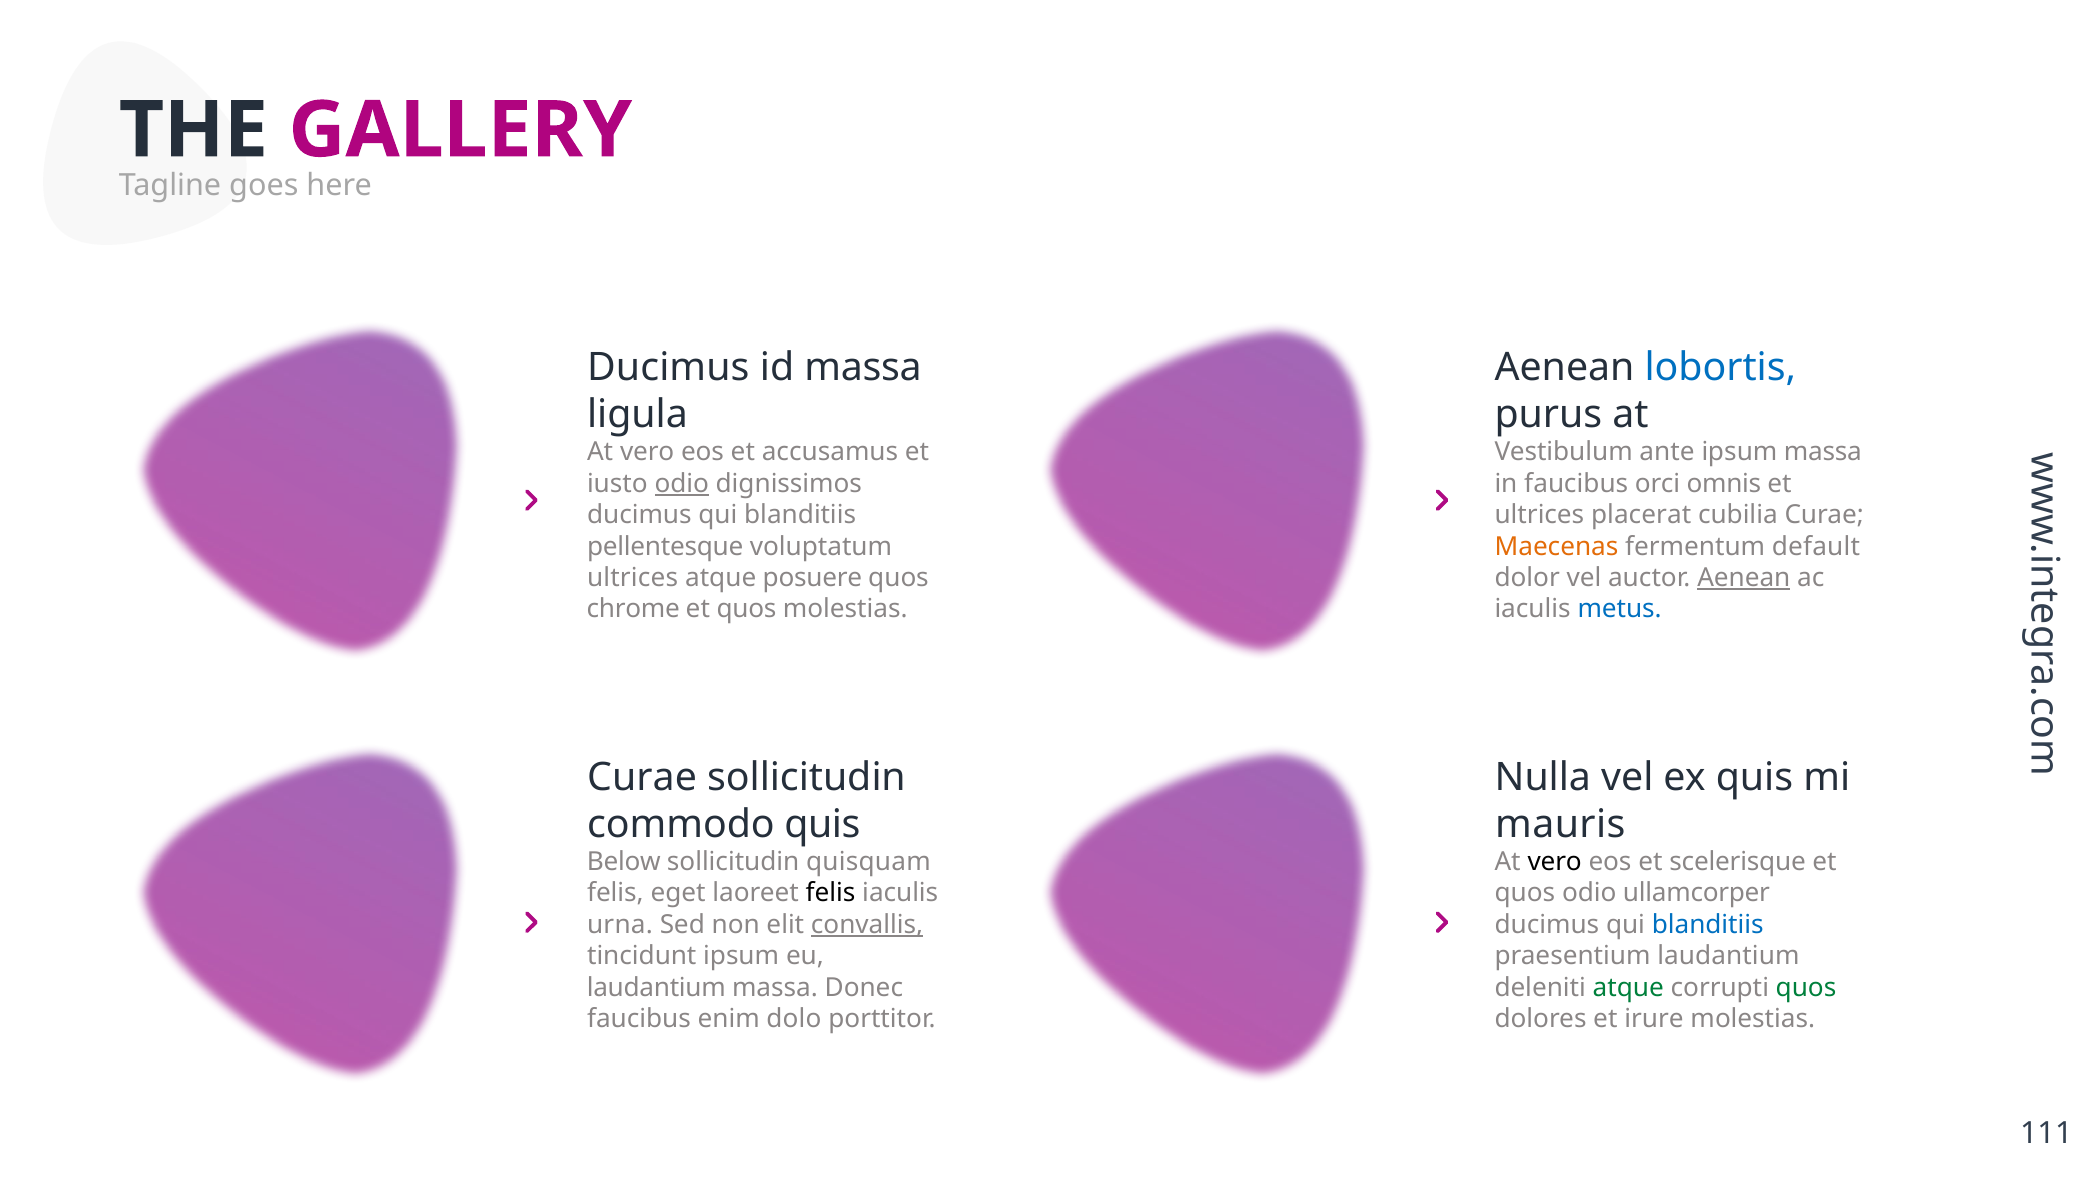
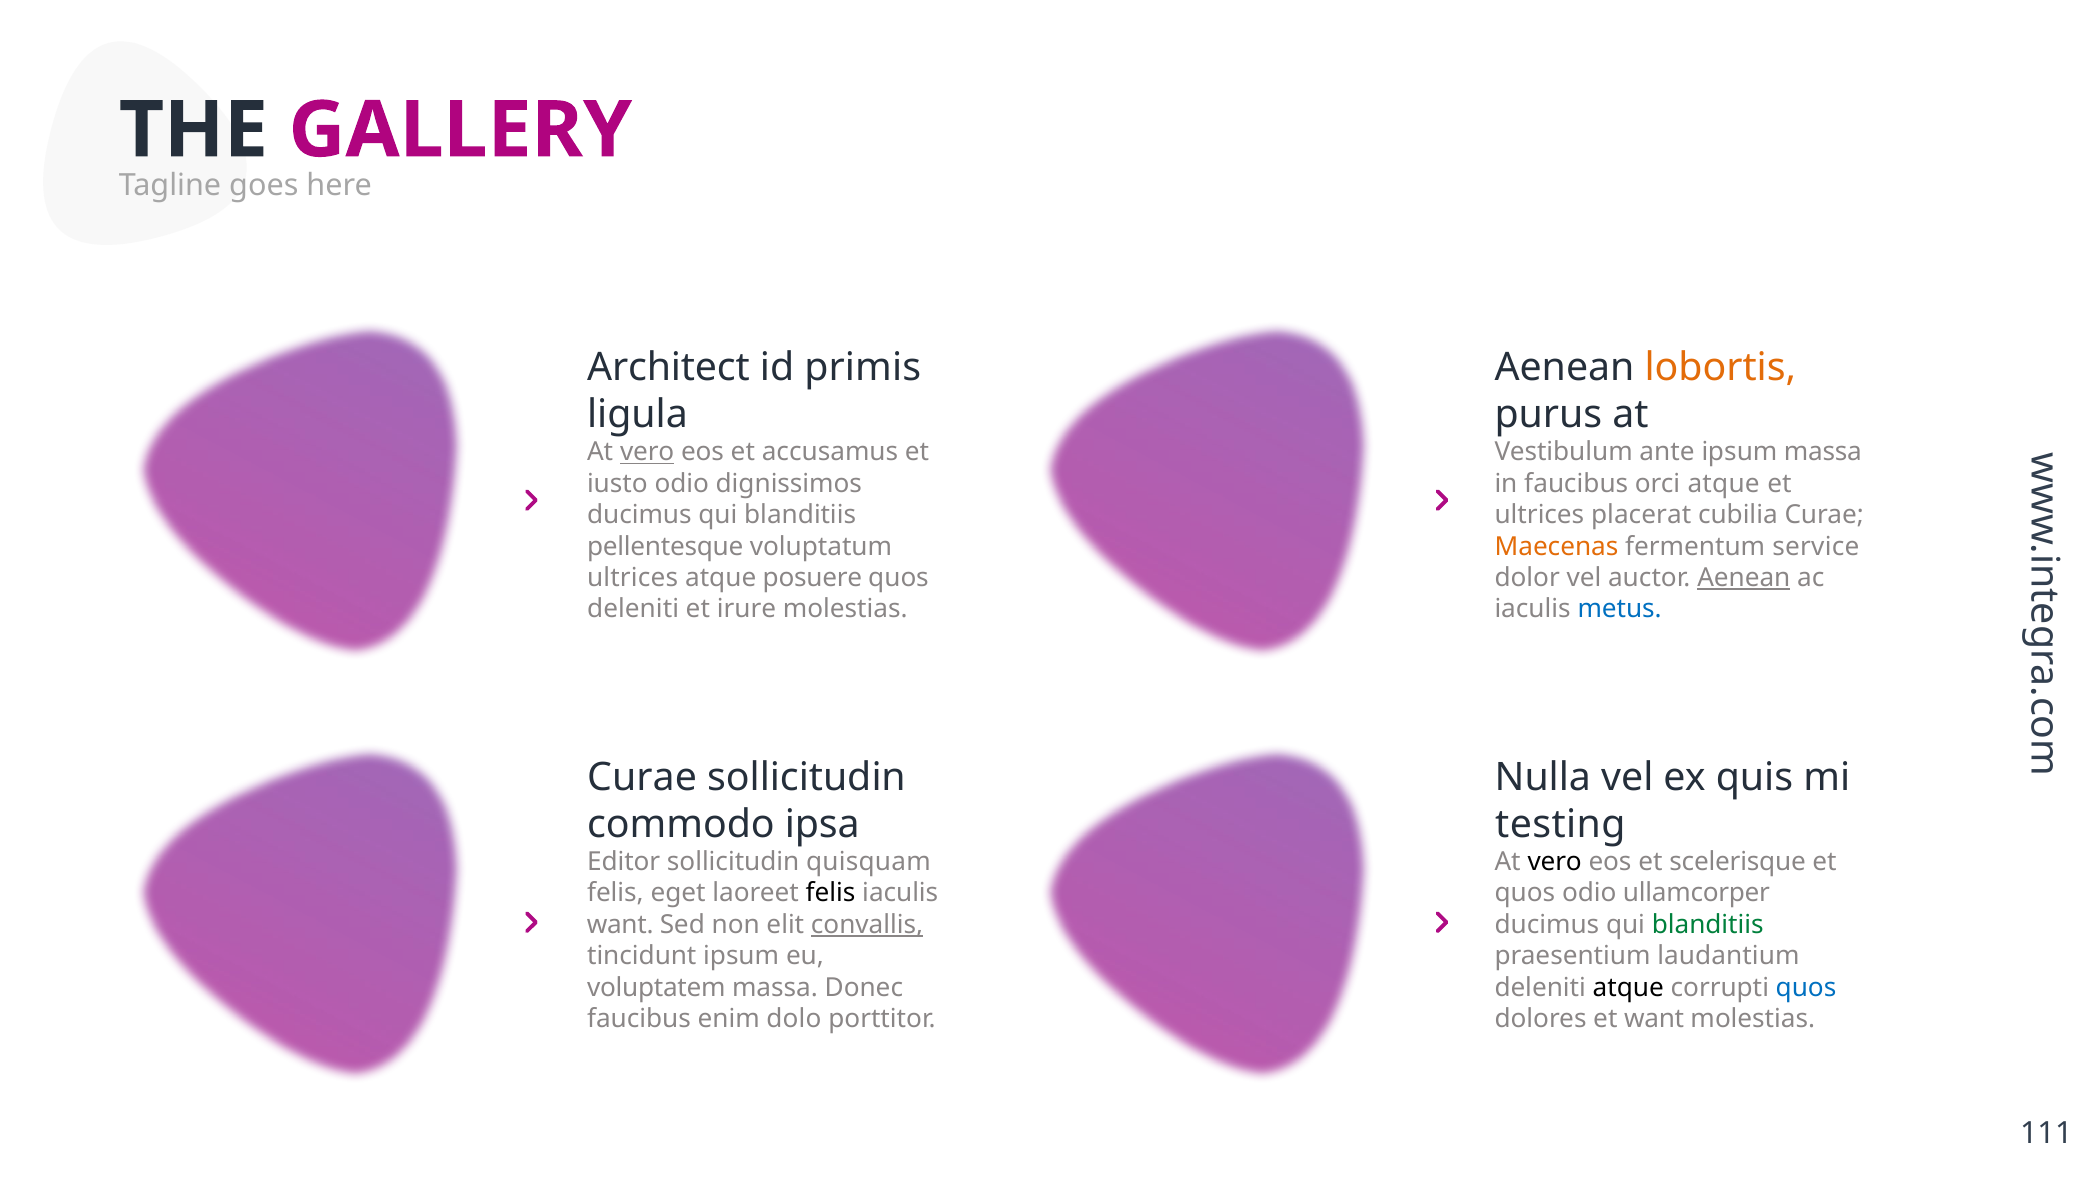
Ducimus: Ducimus -> Architect (668, 368)
id massa: massa -> primis (863, 368)
lobortis colour: blue -> orange (1720, 368)
vero underline: none -> present (647, 452)
odio underline: present -> none (682, 484)
orci omnis: omnis -> atque (1724, 484)
default: default -> service (1816, 547)
chrome: chrome -> deleniti (633, 610)
quos: quos -> irure (746, 610)
commodo quis: quis -> ipsa (822, 825)
mauris: mauris -> testing (1560, 825)
Below: Below -> Editor (624, 862)
urna: urna -> want (620, 925)
blanditiis colour: blue -> green (1708, 925)
laudantium: laudantium -> voluptatem (656, 988)
atque colour: green -> black (1628, 988)
quos colour: green -> blue (1806, 988)
et irure: irure -> want (1654, 1019)
